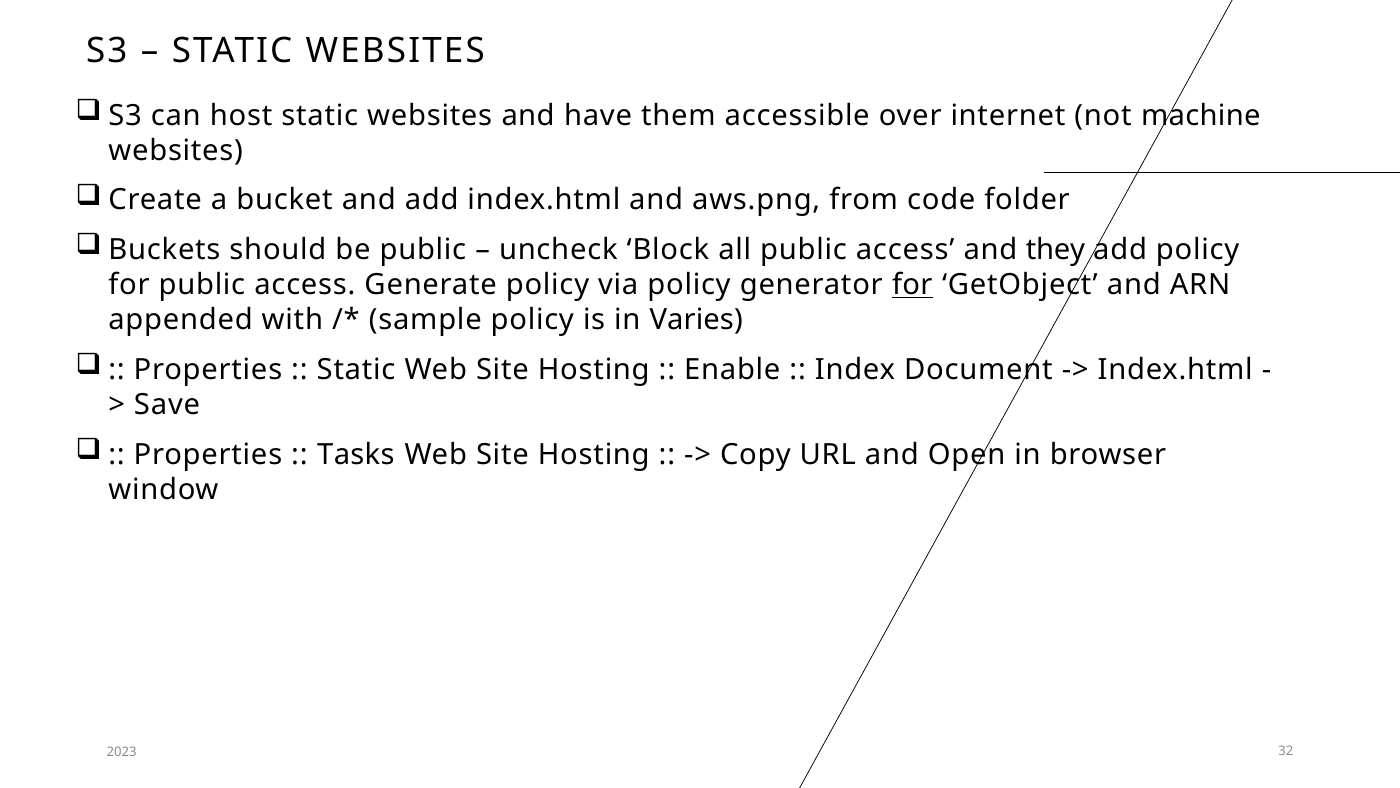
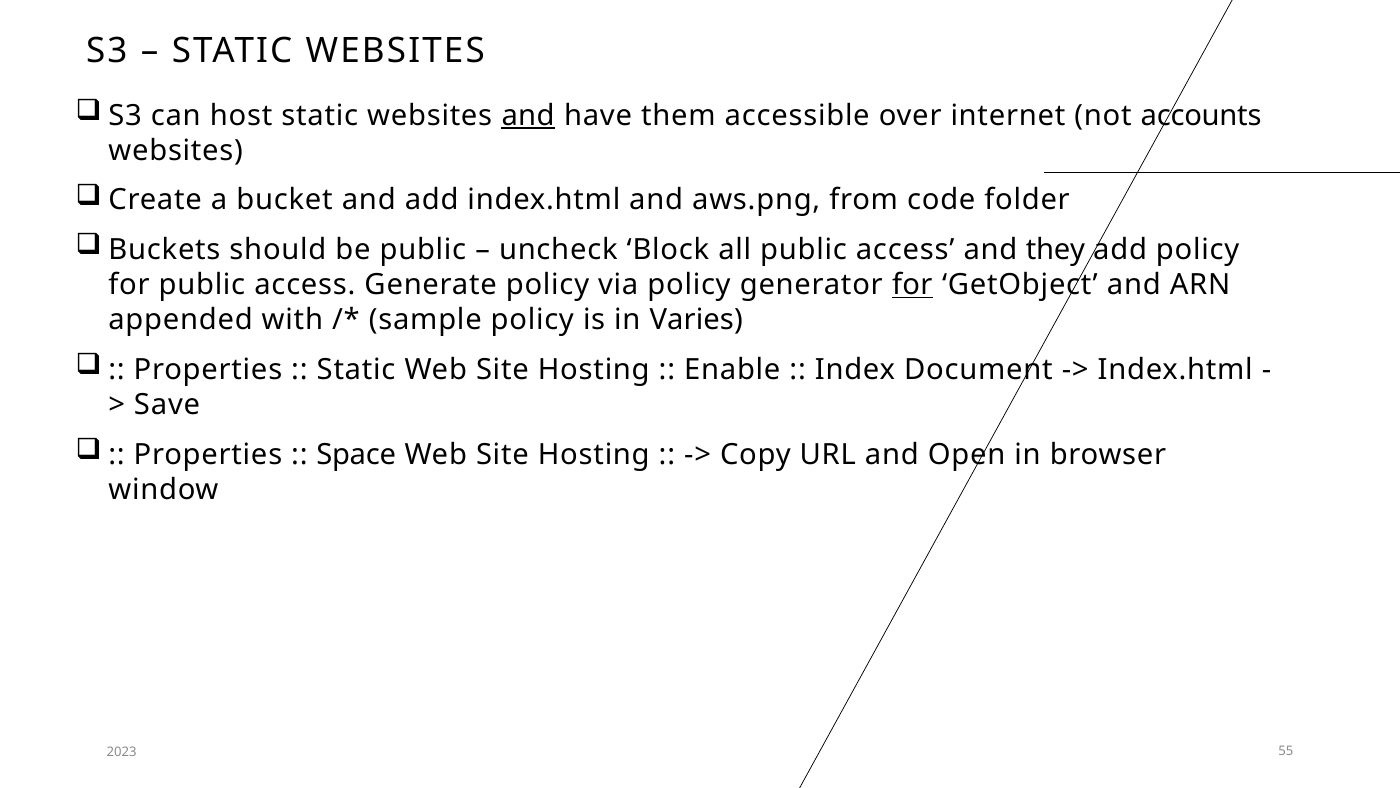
and underline: none -> present (528, 115)
machine: machine -> accounts (1201, 115)
Tasks: Tasks -> Space (356, 454)
32: 32 -> 55 (1286, 751)
